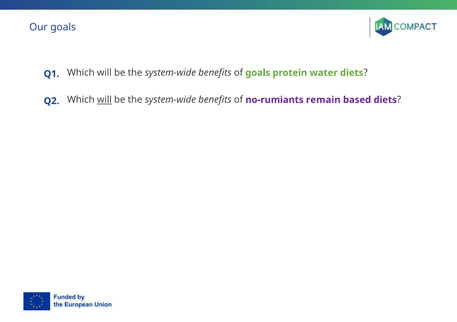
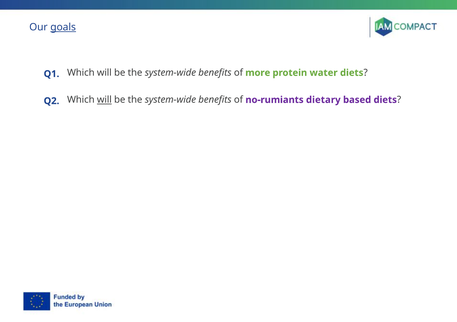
goals underline: none -> present (63, 27)
of goals: goals -> more (258, 73)
remain: remain -> dietary (323, 100)
